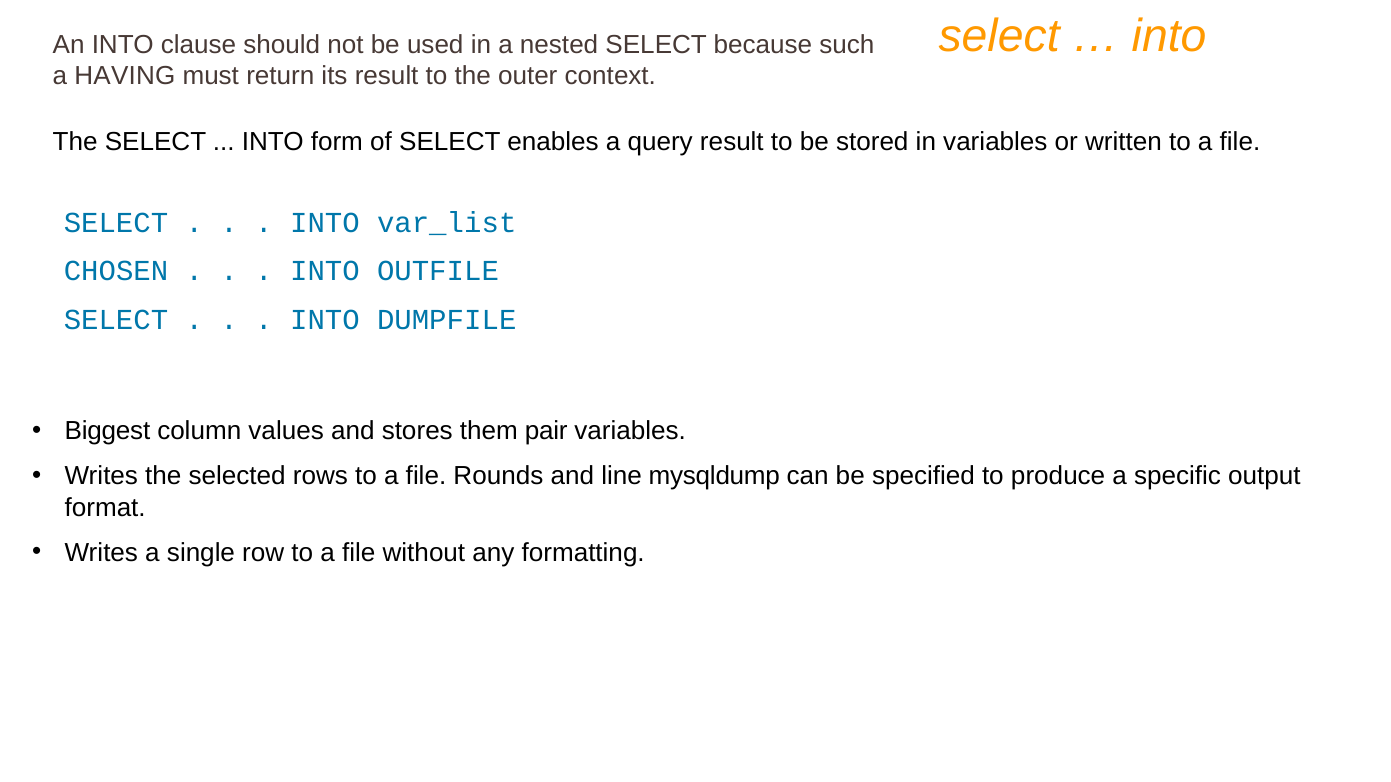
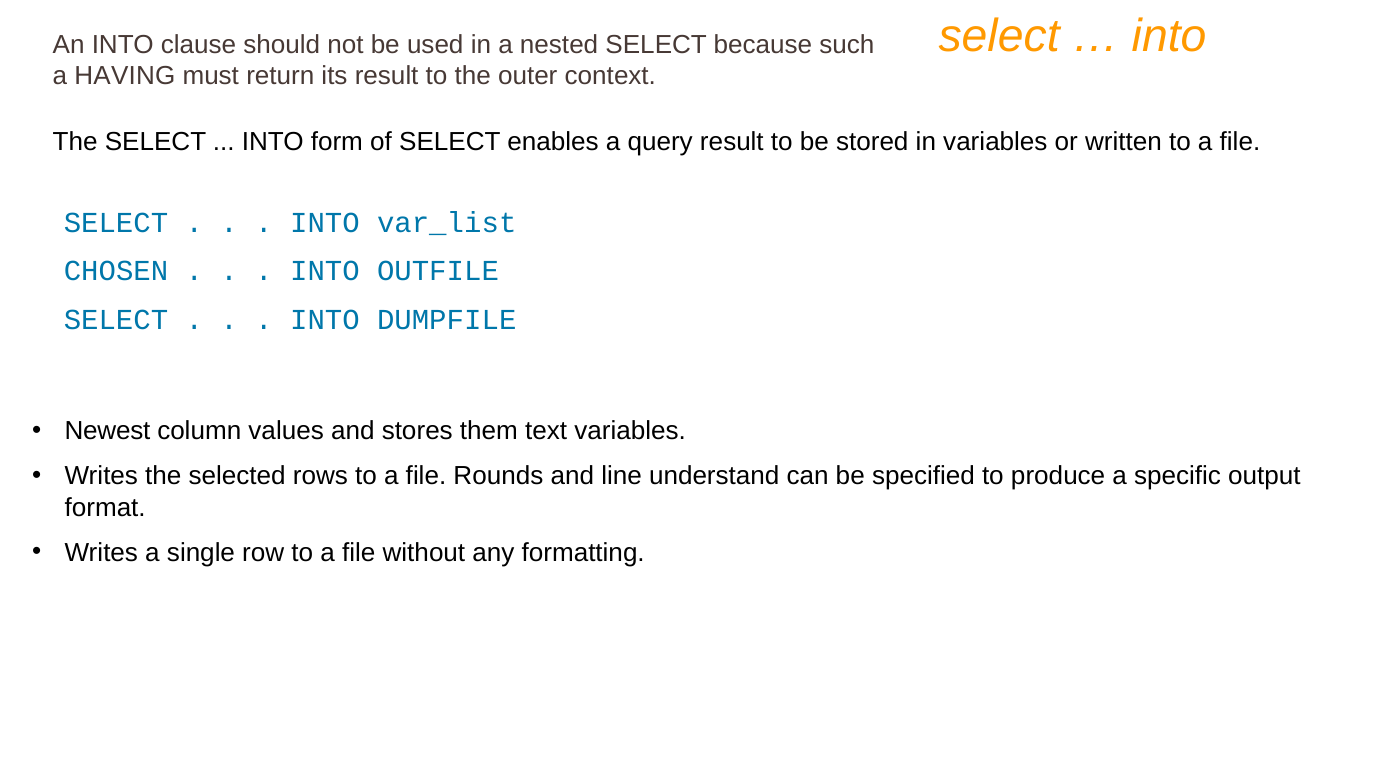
Biggest: Biggest -> Newest (107, 431)
pair: pair -> text (546, 431)
mysqldump: mysqldump -> understand (714, 476)
